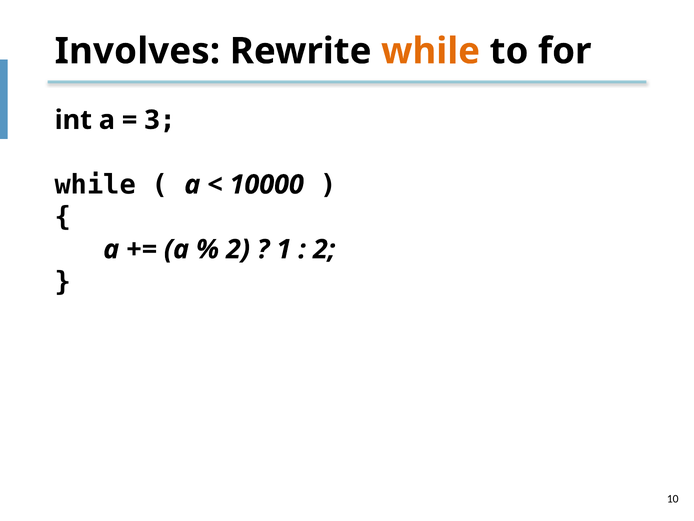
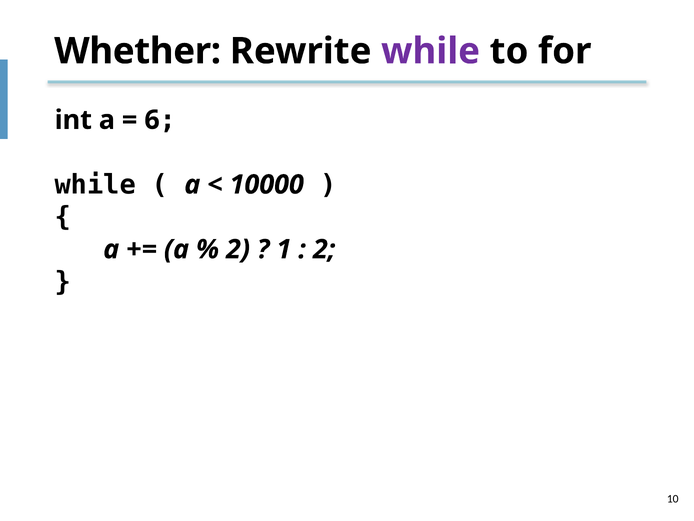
Involves: Involves -> Whether (138, 51)
while colour: orange -> purple (431, 51)
3: 3 -> 6 (152, 120)
